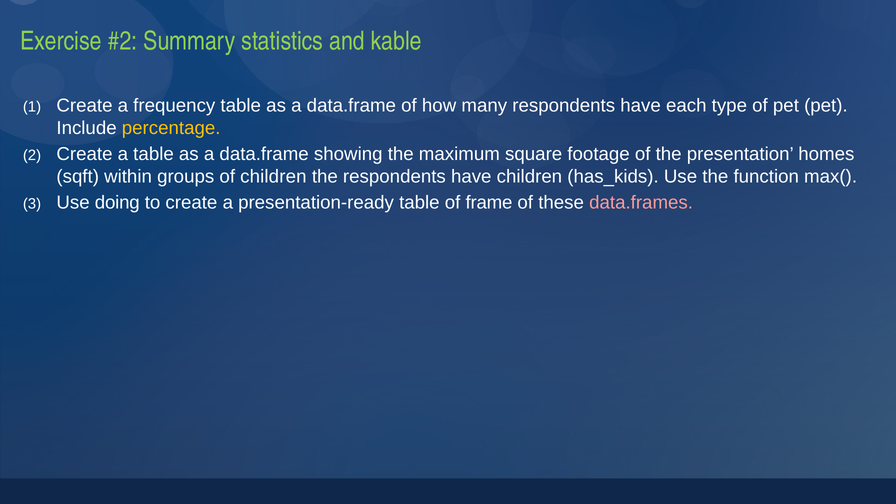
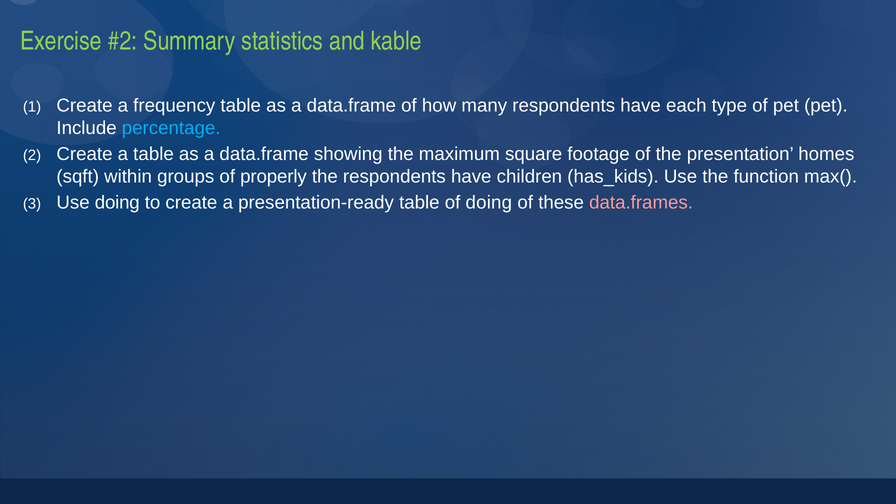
percentage colour: yellow -> light blue (171, 128)
of children: children -> properly (273, 176)
of frame: frame -> doing (489, 203)
